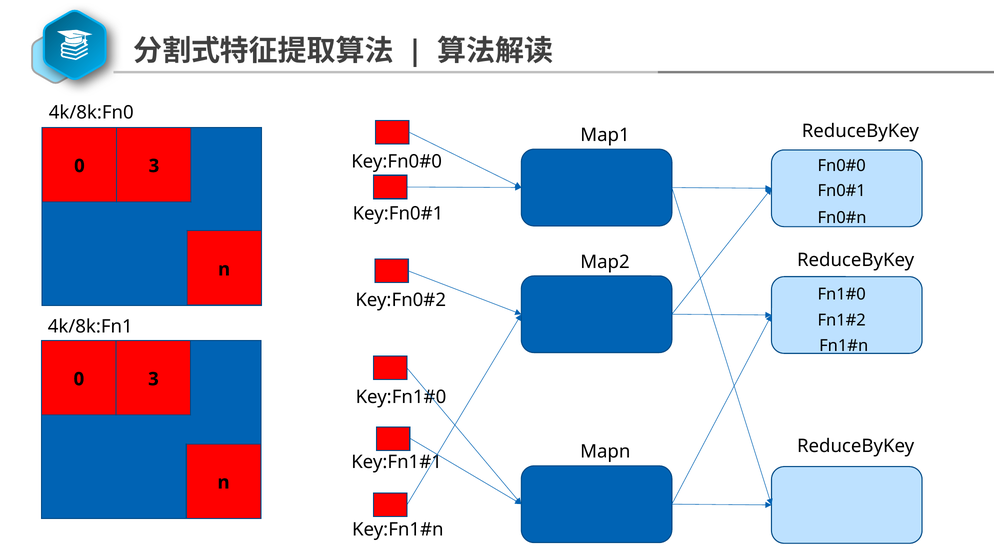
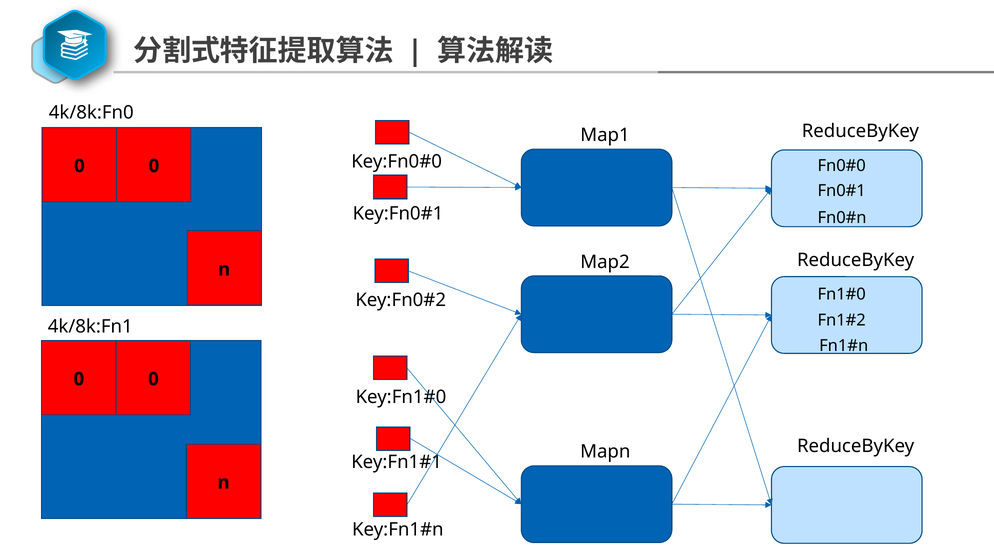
3: 3 -> 0 (154, 166)
3: 3 -> 0 (153, 379)
